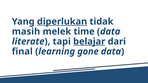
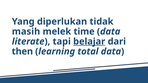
diperlukan underline: present -> none (62, 22)
final: final -> then (22, 52)
gone: gone -> total (88, 52)
